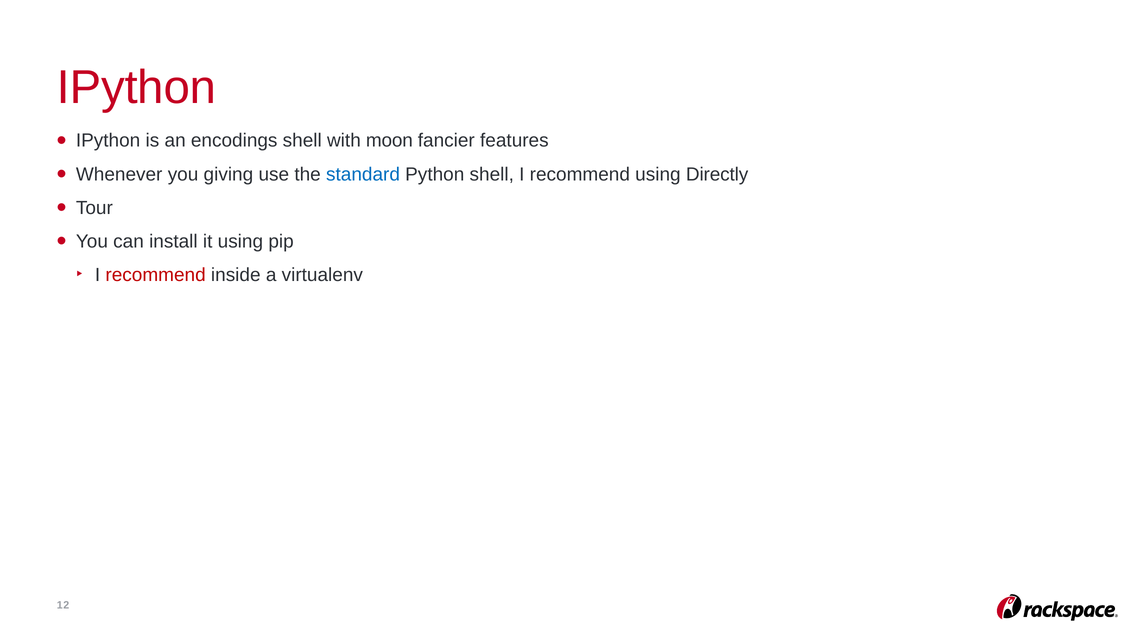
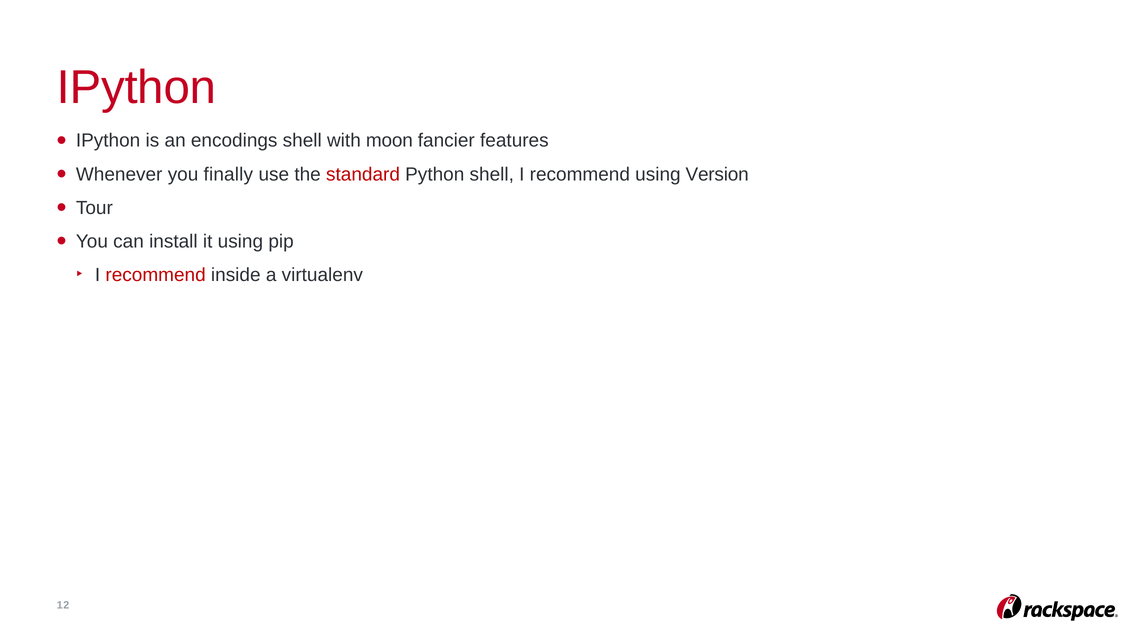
giving: giving -> finally (228, 174)
standard colour: blue -> red (363, 174)
Directly: Directly -> Version (717, 174)
